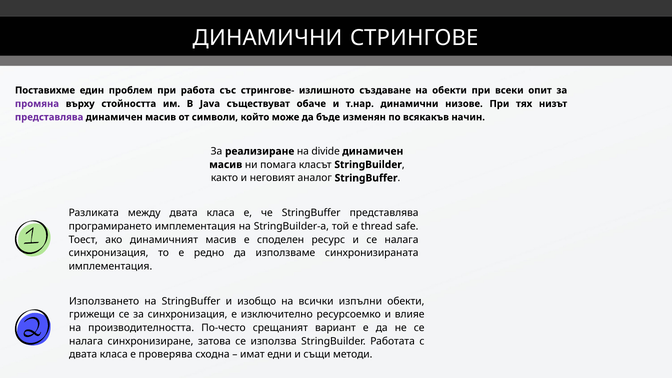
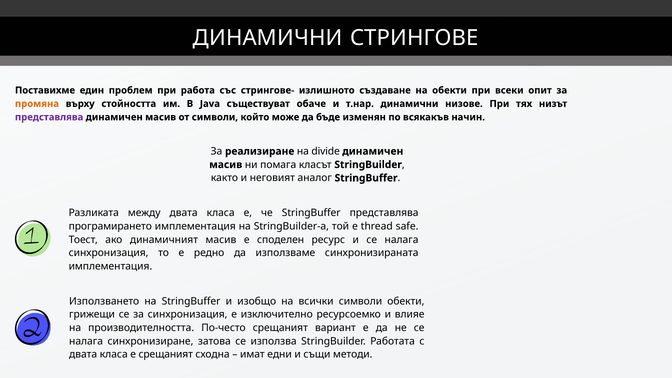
промяна colour: purple -> orange (37, 104)
всички изпълни: изпълни -> символи (360, 301)
е проверява: проверява -> срещаният (166, 355)
